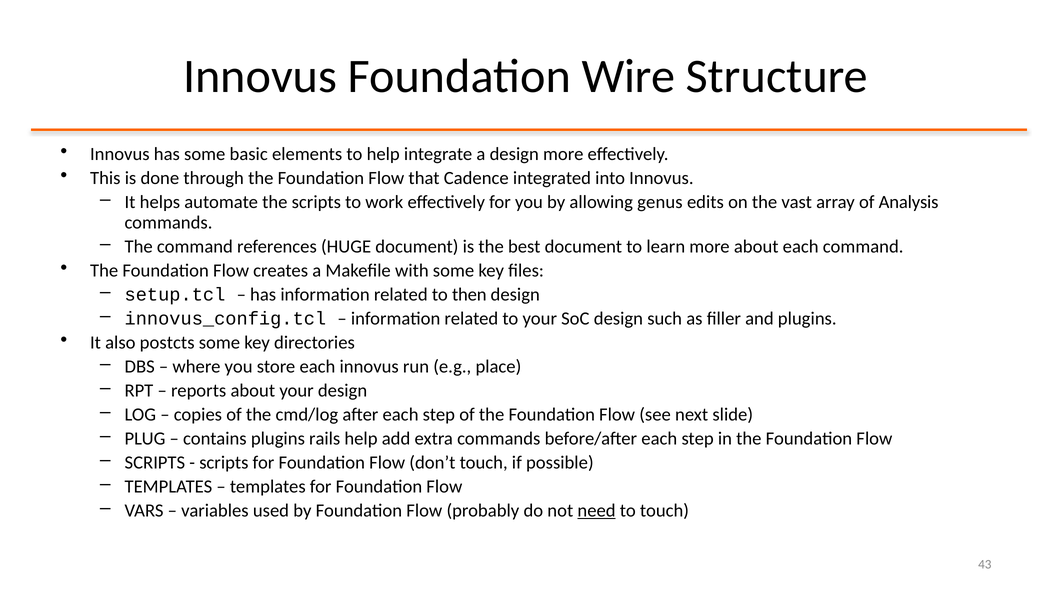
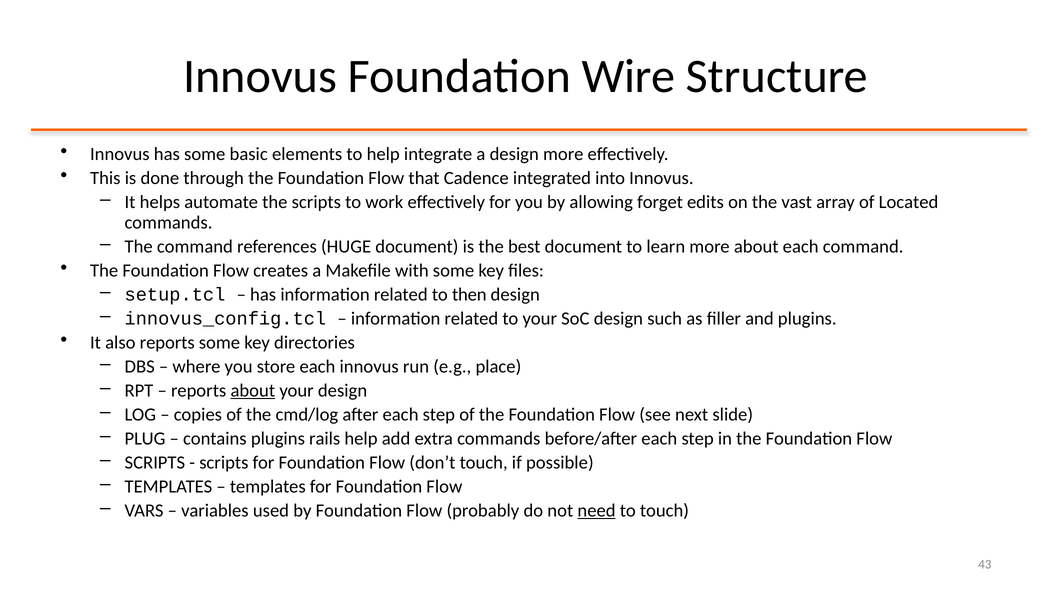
genus: genus -> forget (660, 203)
Analysis: Analysis -> Located (909, 203)
also postcts: postcts -> reports (167, 343)
about underline: none -> present (253, 391)
